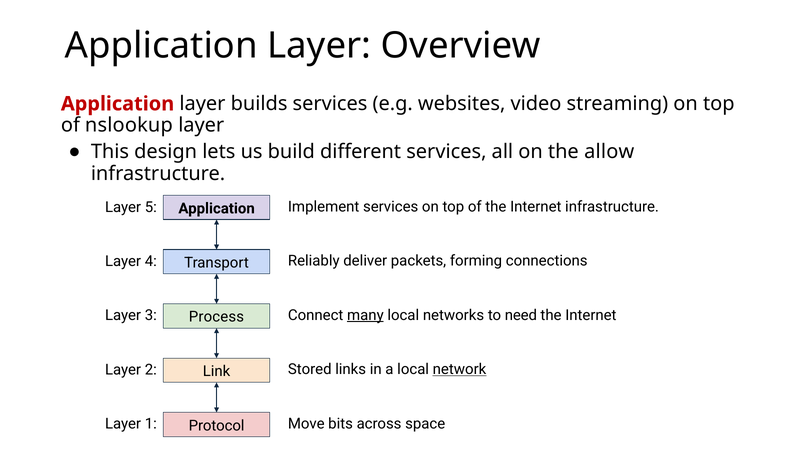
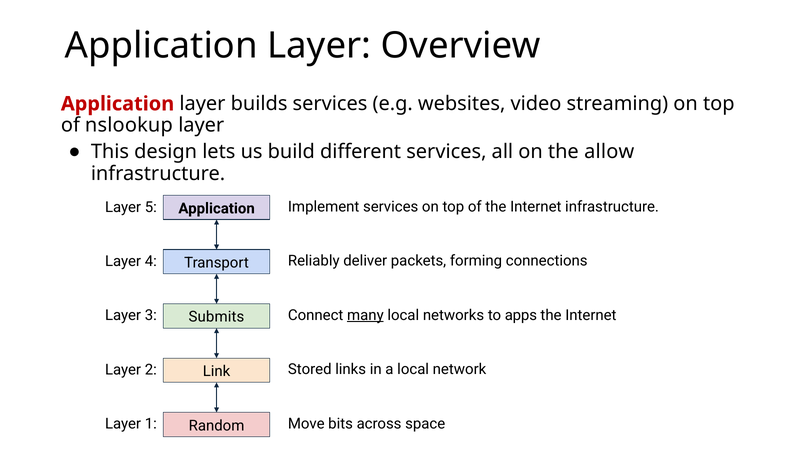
need: need -> apps (521, 315)
Process: Process -> Submits (216, 317)
network underline: present -> none (460, 370)
Protocol: Protocol -> Random (217, 426)
